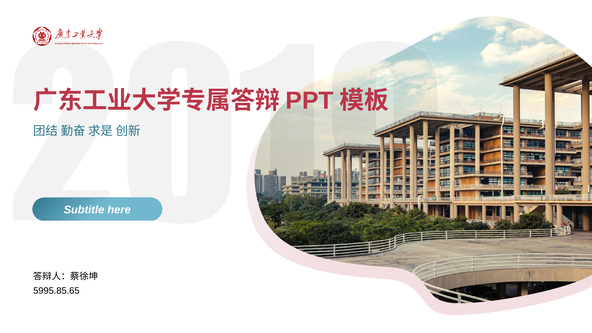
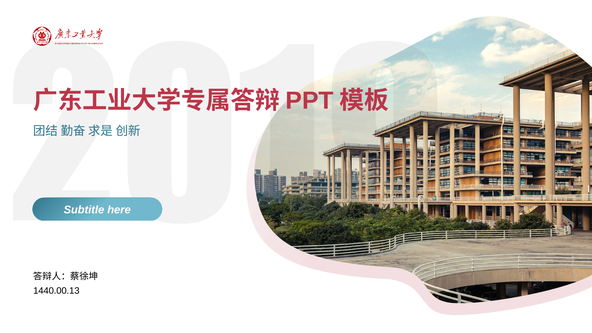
5995.85.65: 5995.85.65 -> 1440.00.13 (56, 291)
